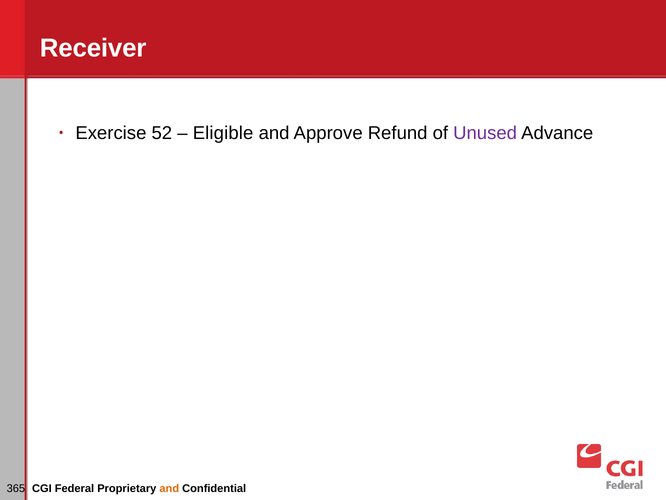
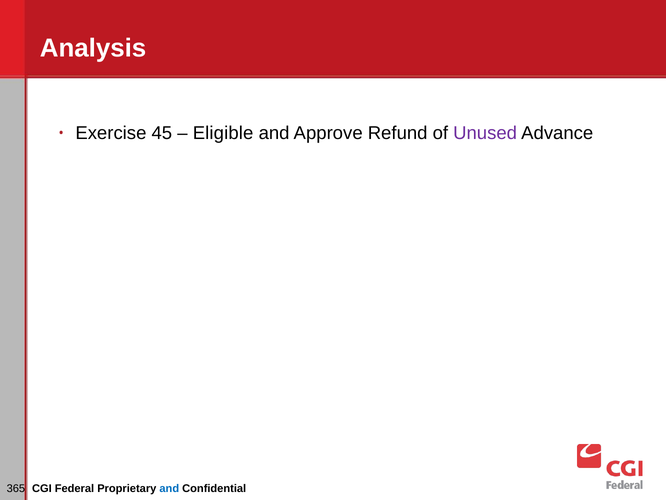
Receiver: Receiver -> Analysis (93, 48)
52: 52 -> 45 (162, 133)
and colour: orange -> blue (169, 488)
